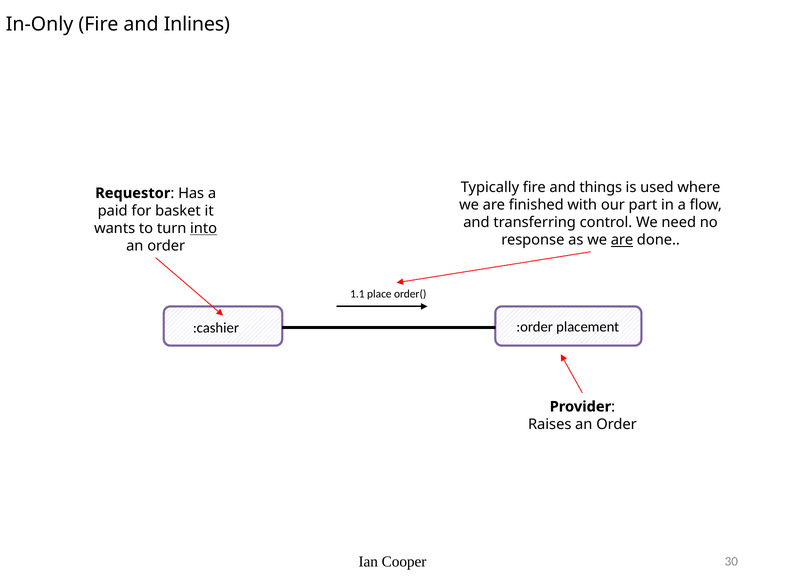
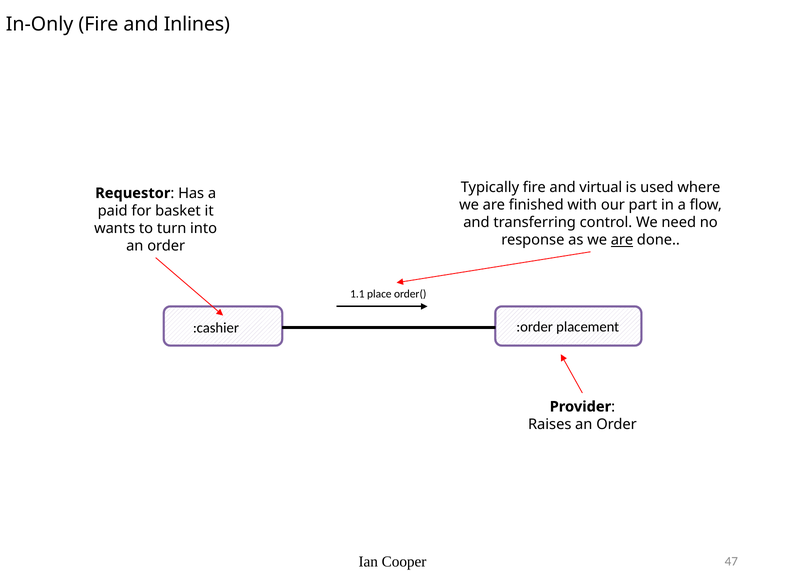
things: things -> virtual (601, 188)
into underline: present -> none (204, 229)
30: 30 -> 47 (731, 562)
